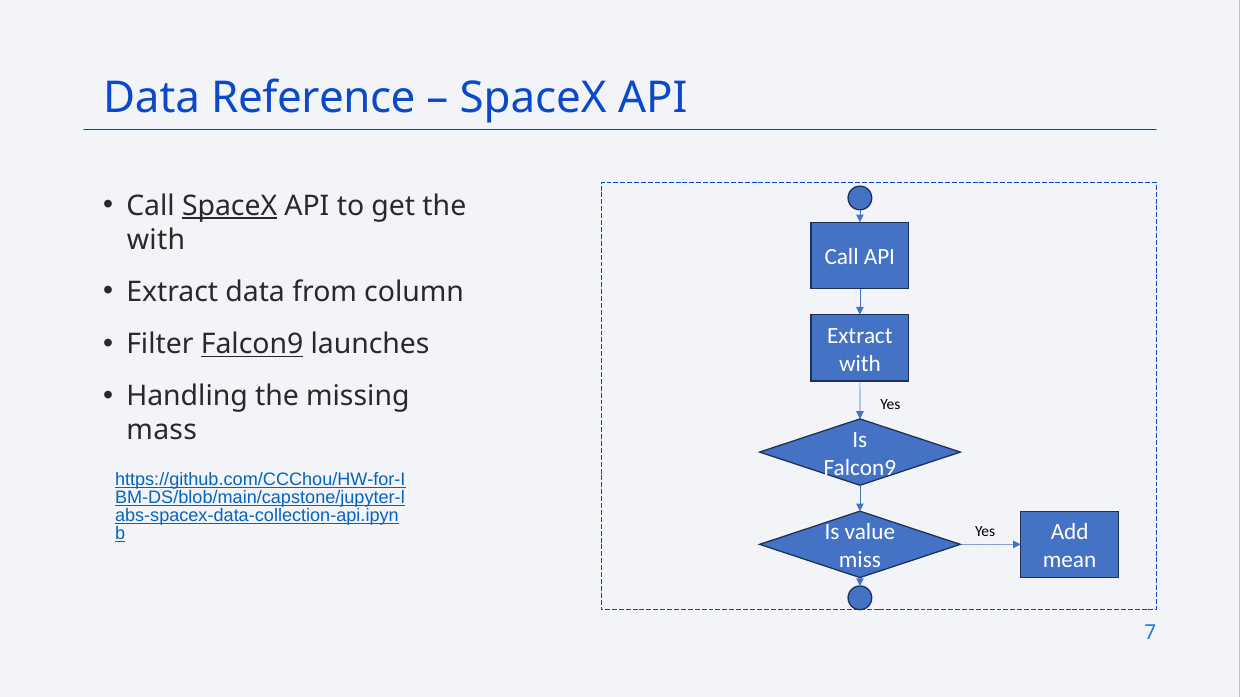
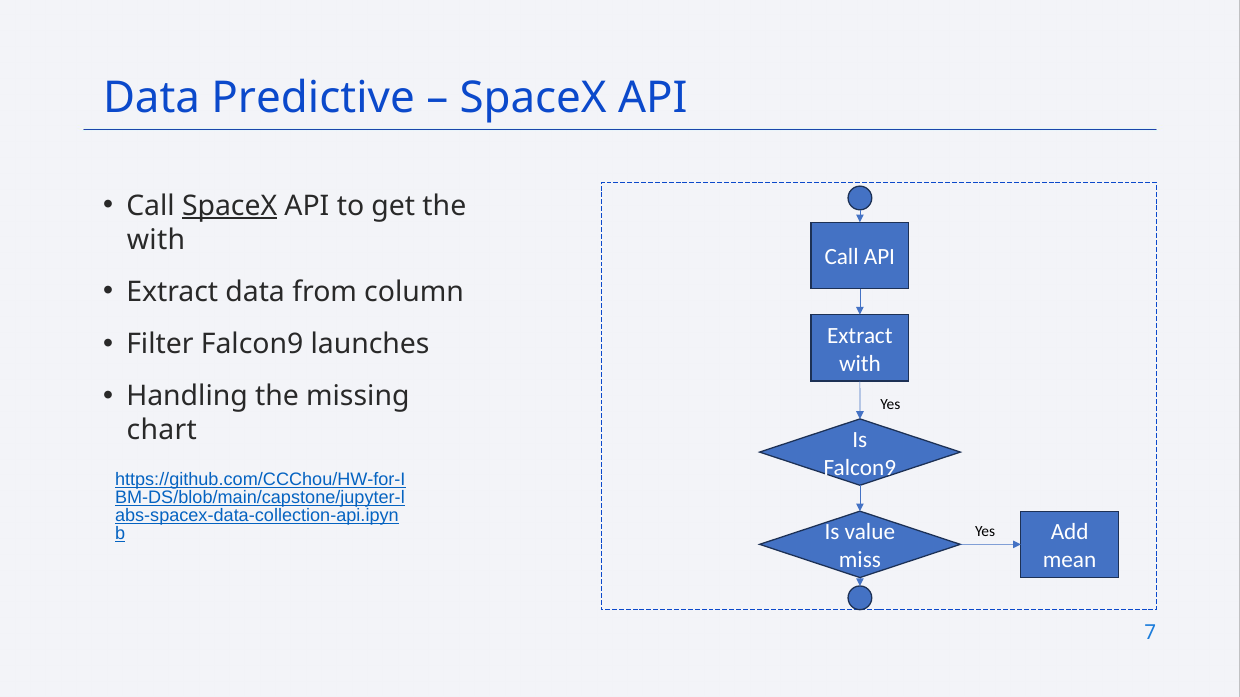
Reference: Reference -> Predictive (313, 98)
Falcon9 underline: present -> none (252, 344)
mass: mass -> chart (162, 431)
